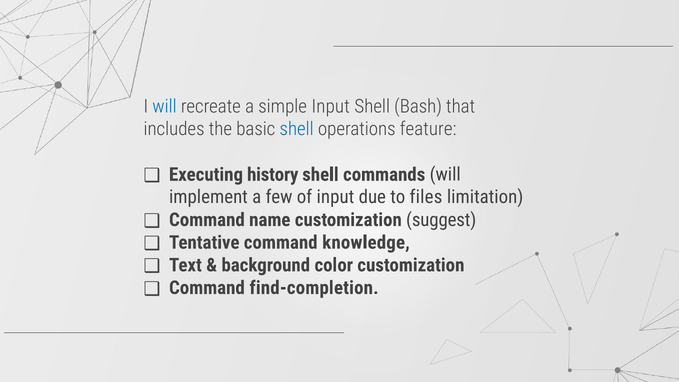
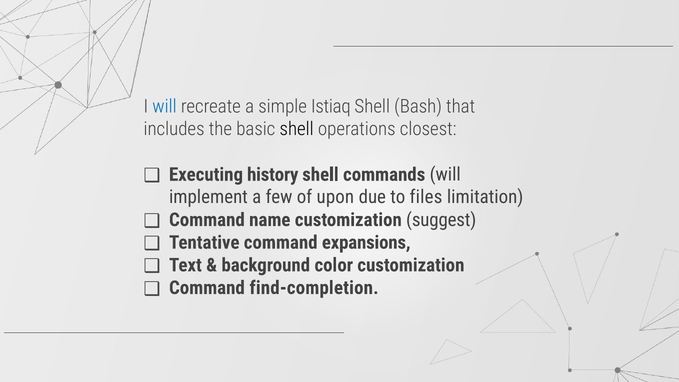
simple Input: Input -> Istiaq (331, 107)
shell colour: blue -> black (297, 129)
feature: feature -> closest (428, 129)
of input: input -> upon (335, 197)
knowledge: knowledge -> expansions (366, 242)
